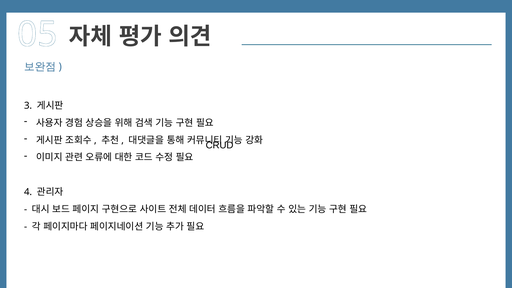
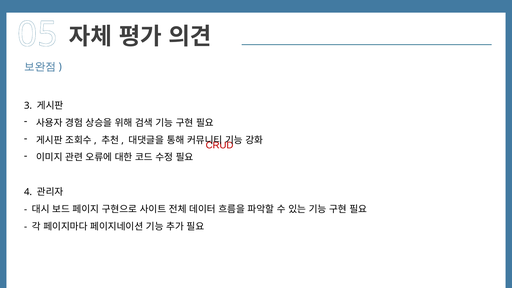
CRUD colour: black -> red (220, 145)
